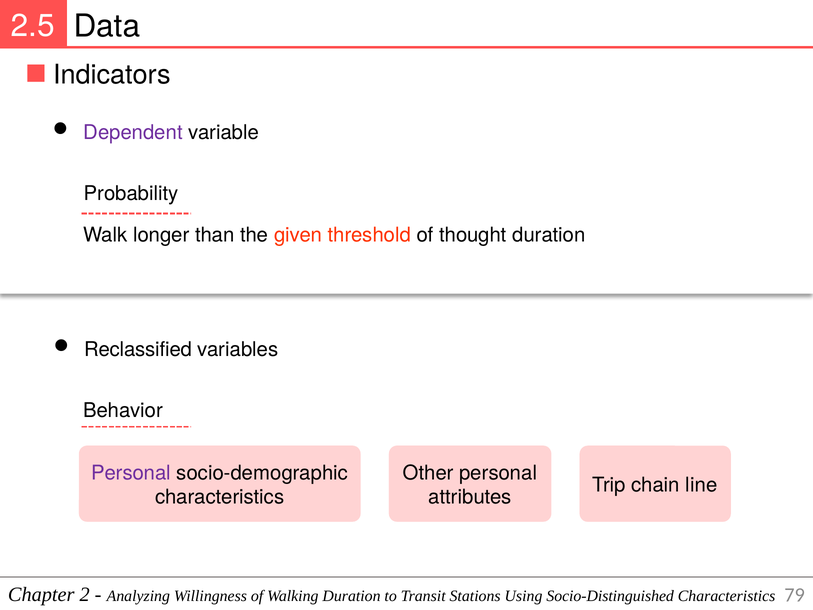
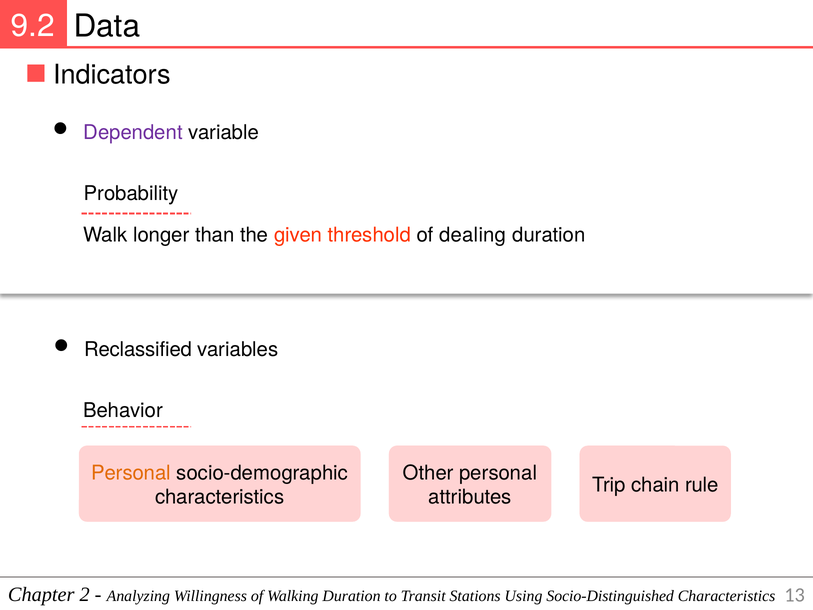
2.5: 2.5 -> 9.2 (33, 26)
thought: thought -> dealing (473, 235)
Personal colour: purple -> orange (131, 473)
line: line -> rule (702, 485)
79: 79 -> 13 (795, 595)
